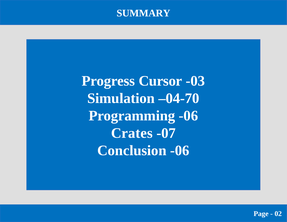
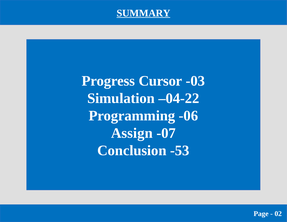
SUMMARY underline: none -> present (143, 13)
–04-70: –04-70 -> –04-22 (179, 98)
Crates: Crates -> Assign (132, 133)
Conclusion -06: -06 -> -53 (180, 150)
